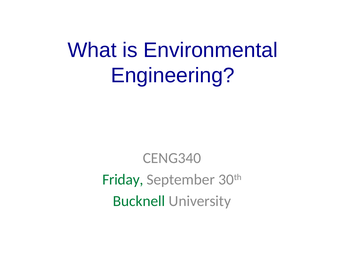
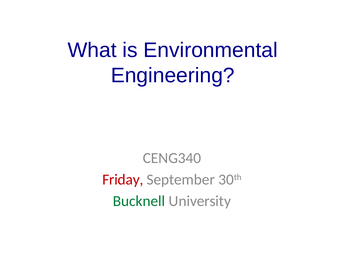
Friday colour: green -> red (123, 180)
